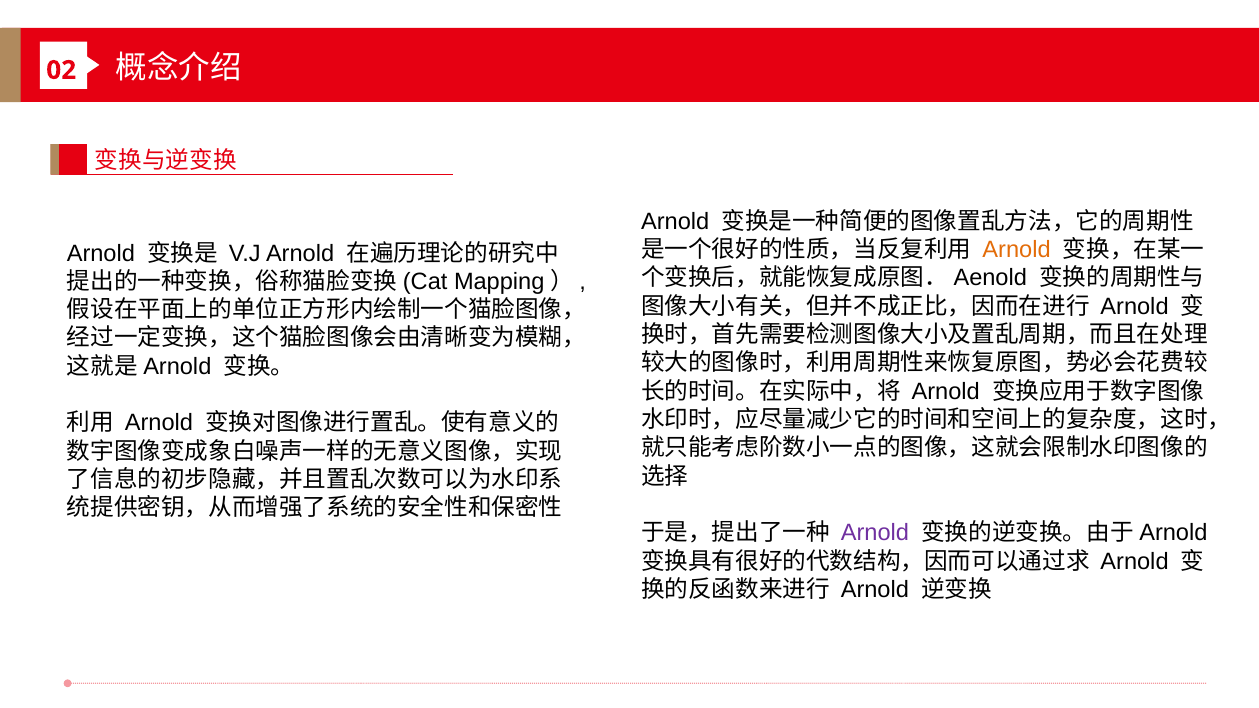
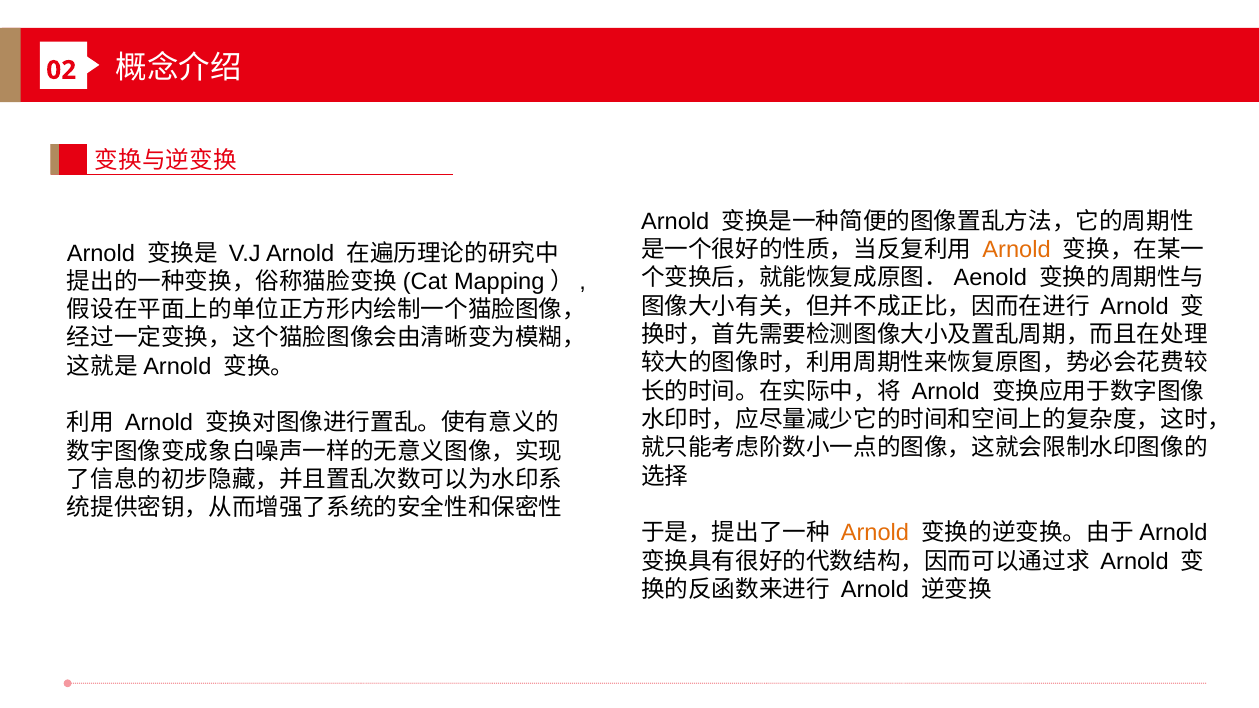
Arnold colour: purple -> orange (875, 533)
